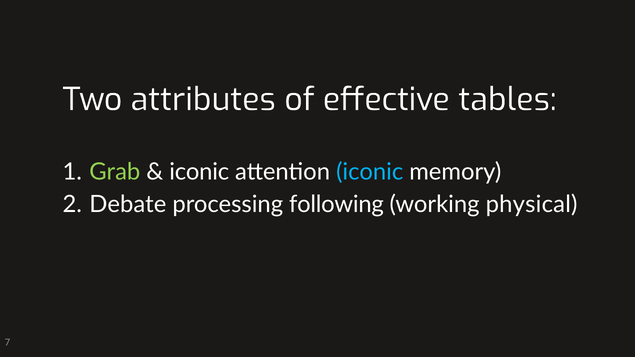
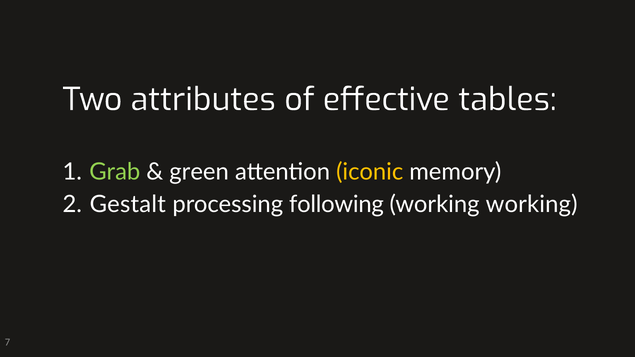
iconic: iconic -> green (199, 172)
iconic colour: light blue -> yellow (370, 172)
Debate: Debate -> Gestalt (128, 204)
working physical: physical -> working (532, 204)
